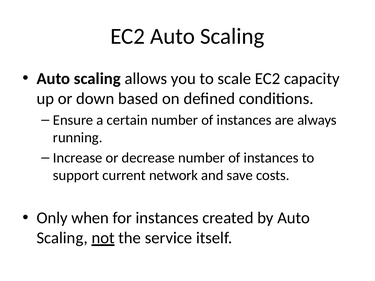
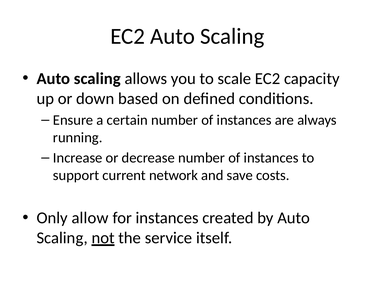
when: when -> allow (90, 218)
